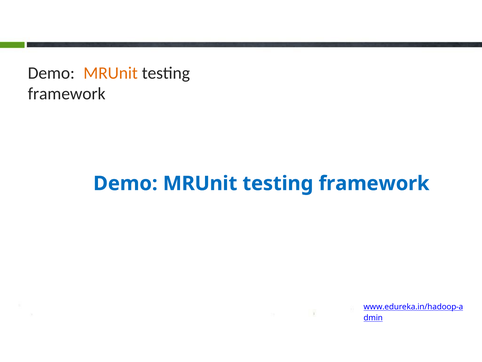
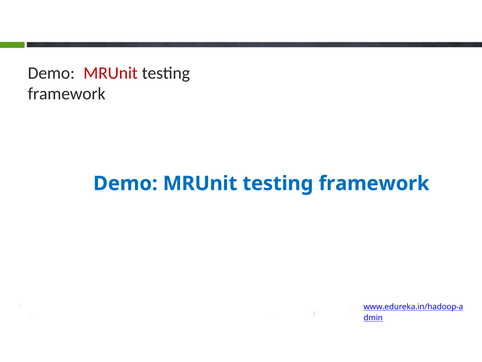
MRUnit colour: orange -> red (111, 73)
